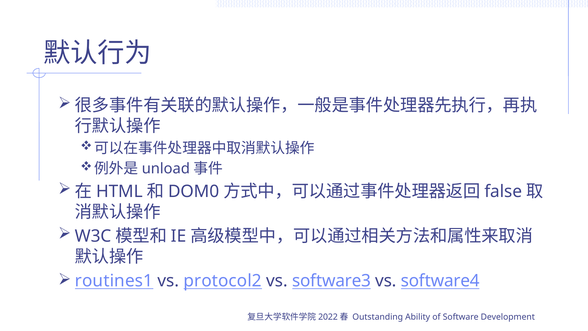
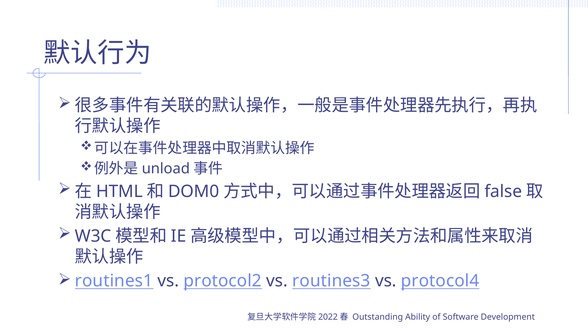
software3: software3 -> routines3 (331, 281)
software4: software4 -> protocol4 (440, 281)
